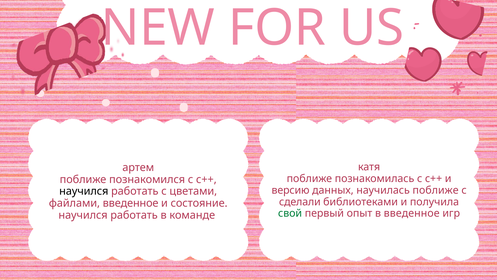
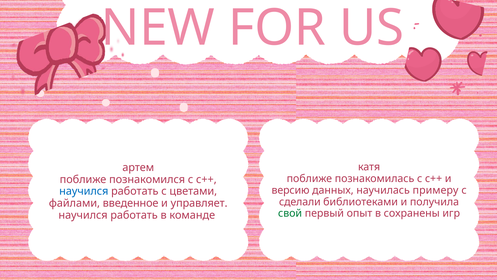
научилась поближе: поближе -> примеру (436, 190)
научился colour: black -> blue (84, 191)
состояние: состояние -> управляет (199, 203)
в введенное: введенное -> сохранены (412, 213)
